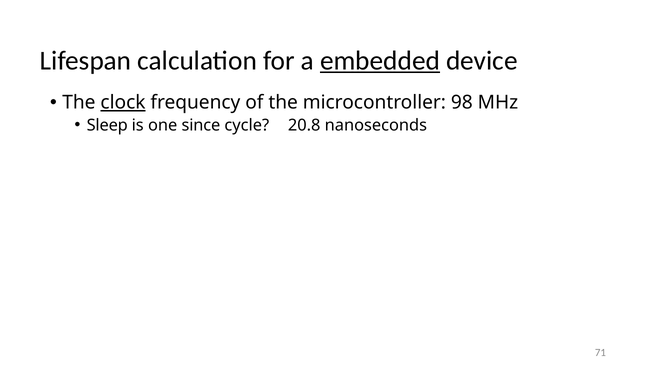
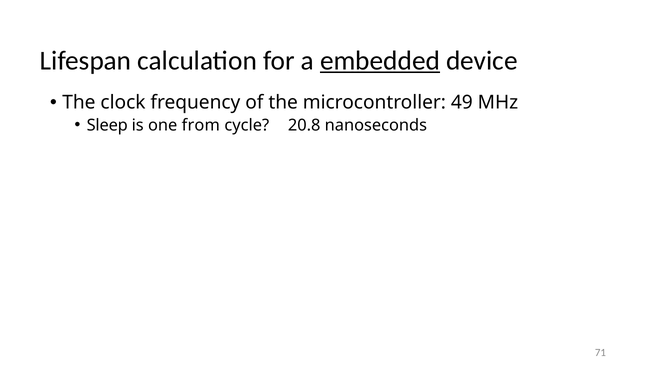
clock underline: present -> none (123, 103)
98: 98 -> 49 (462, 103)
since: since -> from (201, 125)
